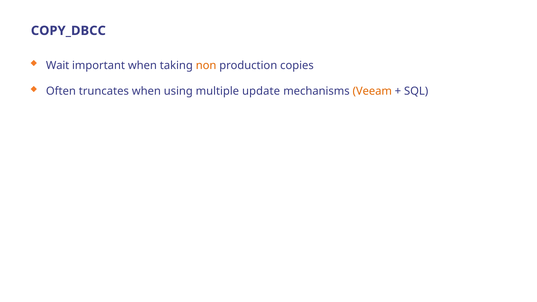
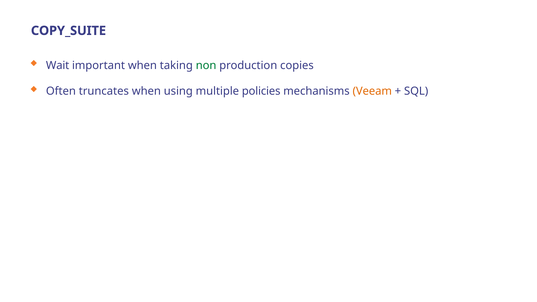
COPY_DBCC: COPY_DBCC -> COPY_SUITE (68, 31)
non colour: orange -> green (206, 65)
update: update -> policies (261, 91)
